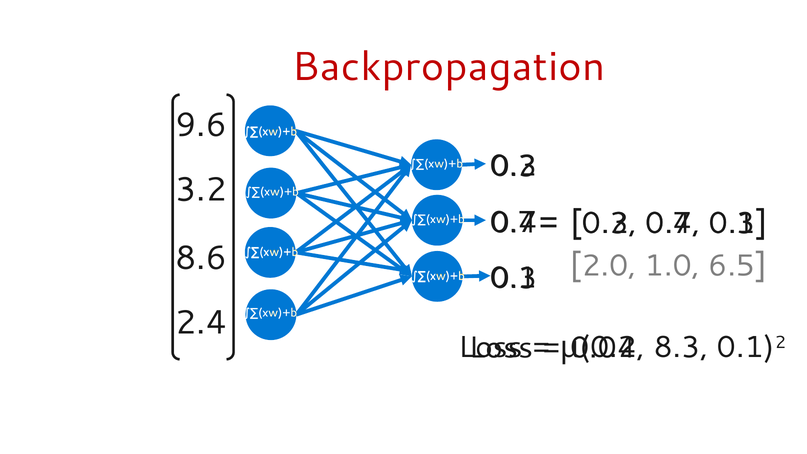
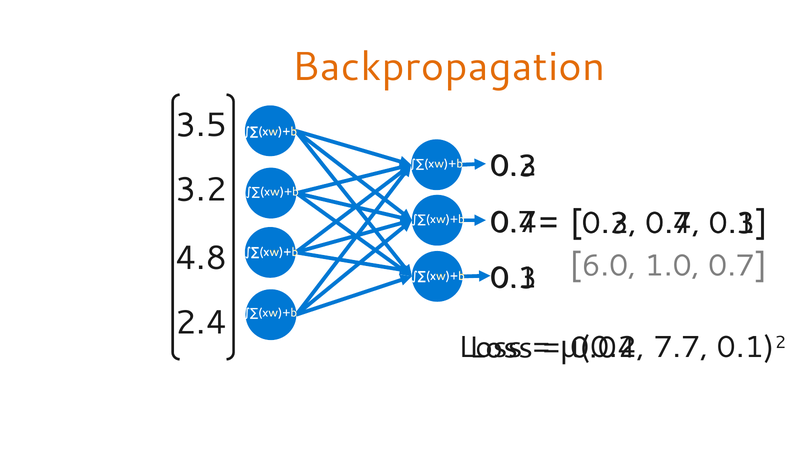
Backpropagation colour: red -> orange (449, 67)
9.6: 9.6 -> 3.5 (201, 125)
8.6: 8.6 -> 4.8 (201, 258)
2.0: 2.0 -> 6.0 (609, 266)
1.0 6.5: 6.5 -> 0.7 (732, 266)
8.3: 8.3 -> 7.7 (681, 347)
